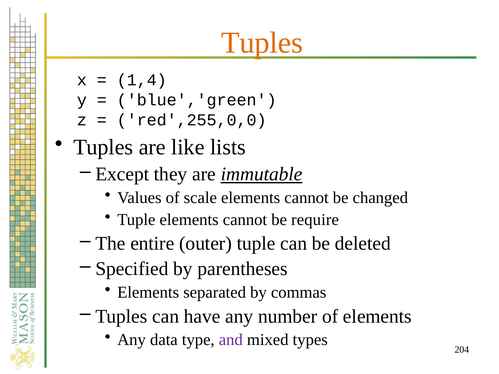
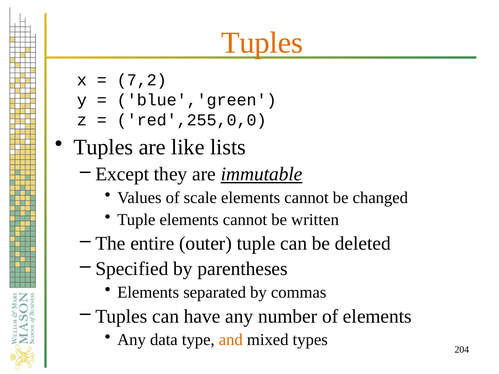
1,4: 1,4 -> 7,2 (142, 80)
require: require -> written (315, 220)
and colour: purple -> orange (231, 340)
